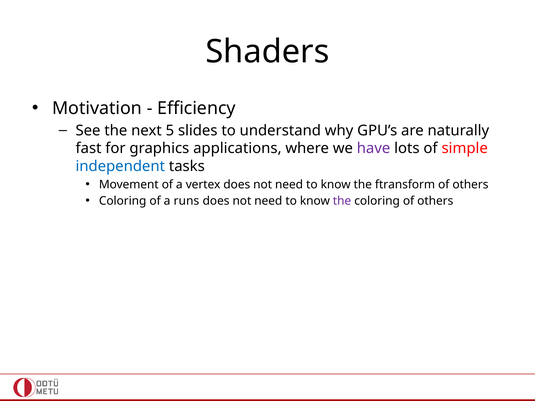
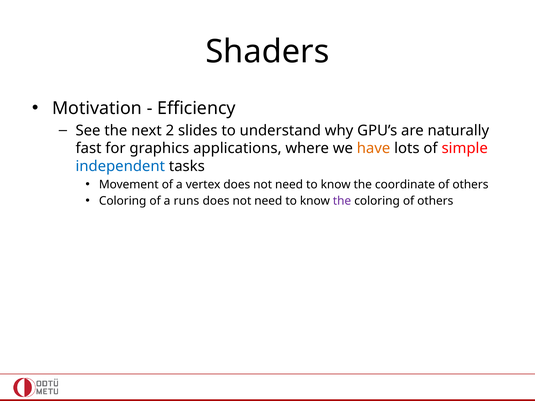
5: 5 -> 2 (170, 131)
have colour: purple -> orange (374, 148)
ftransform: ftransform -> coordinate (405, 185)
